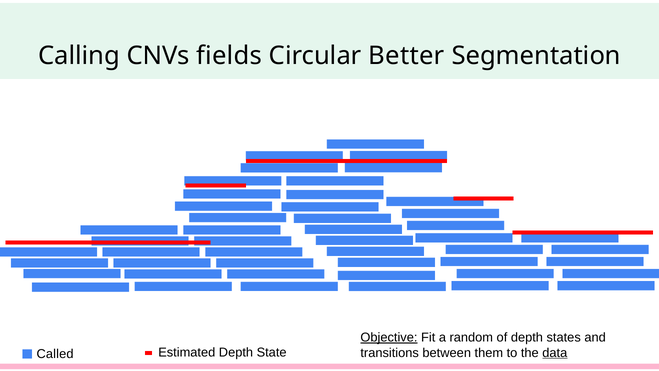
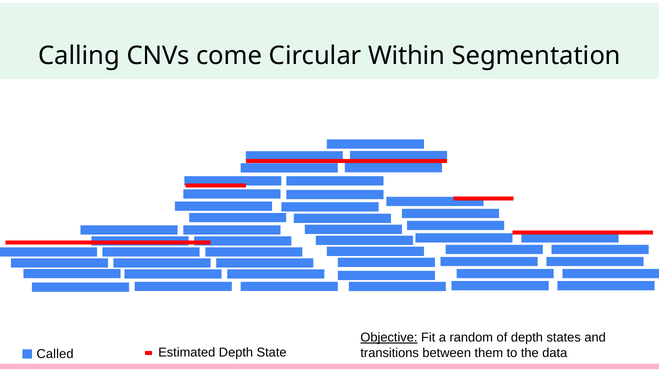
fields: fields -> come (229, 56)
Better: Better -> Within (407, 56)
data underline: present -> none (555, 353)
